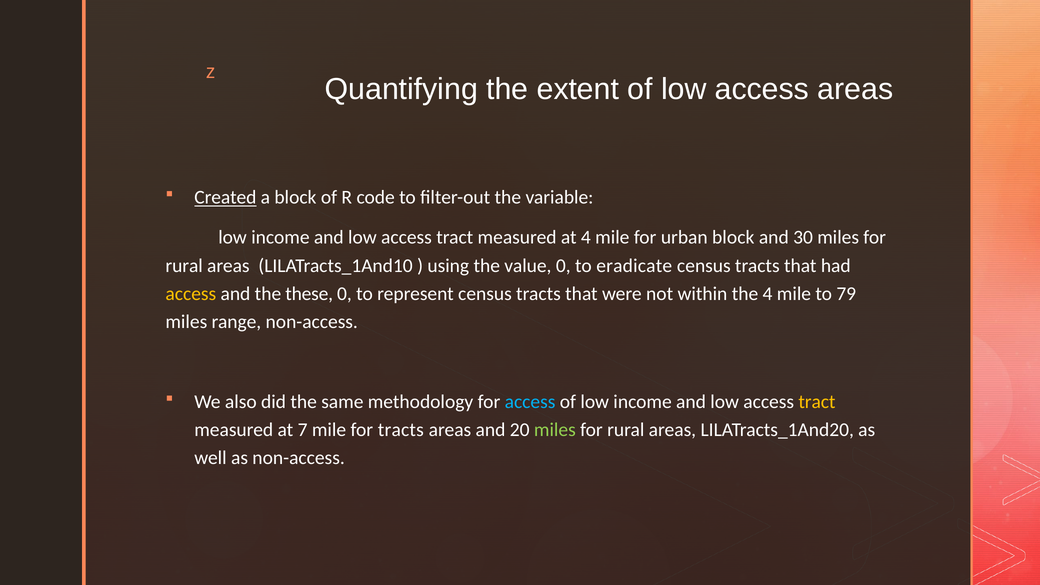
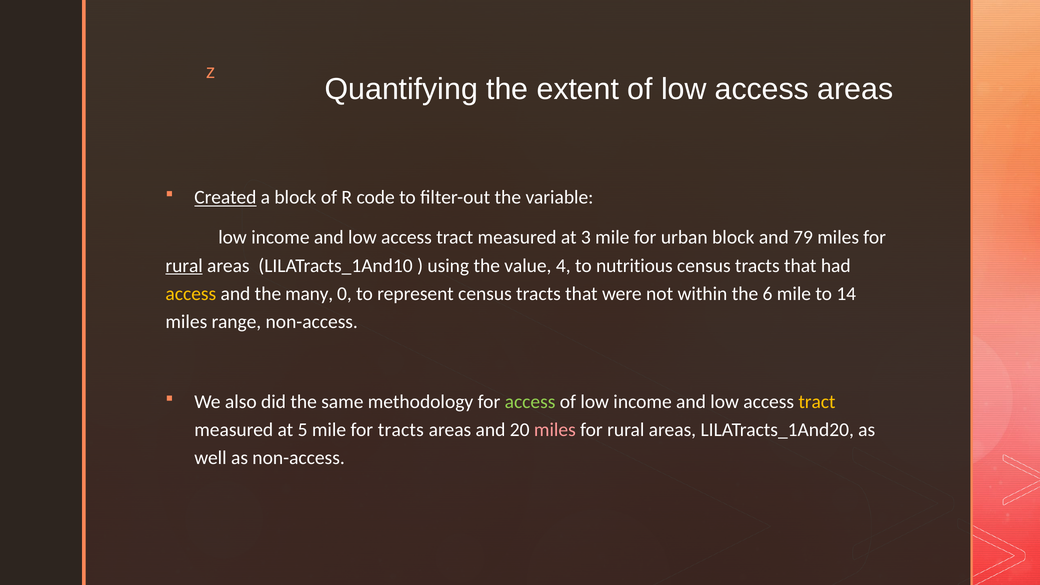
at 4: 4 -> 3 (586, 238)
30: 30 -> 79 (803, 238)
rural underline: none -> present (184, 266)
value 0: 0 -> 4 (563, 266)
eradicate: eradicate -> nutritious (634, 266)
these: these -> many (309, 294)
the 4: 4 -> 6 (767, 294)
79: 79 -> 14 (846, 294)
access colour: light blue -> light green (530, 402)
7: 7 -> 5 (303, 430)
miles colour: light green -> pink (555, 430)
